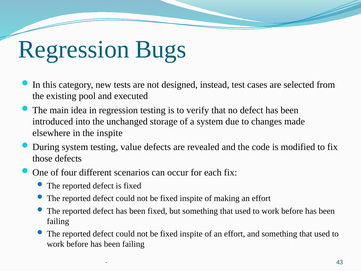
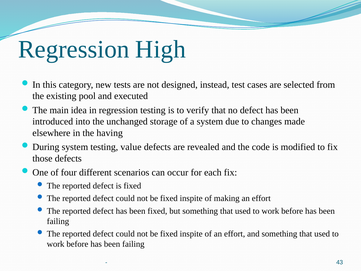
Bugs: Bugs -> High (161, 49)
the inspite: inspite -> having (110, 133)
